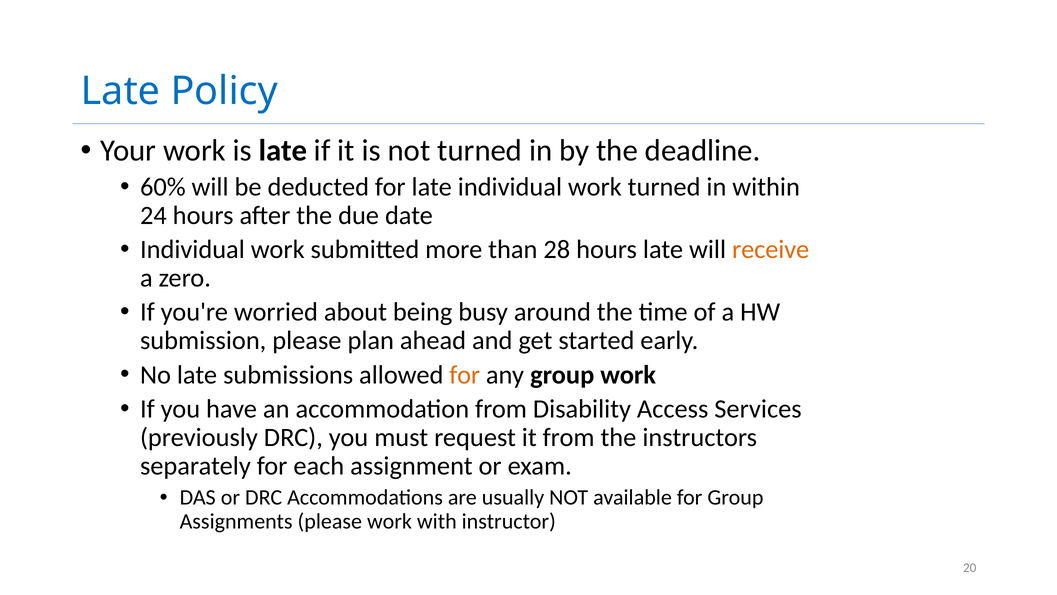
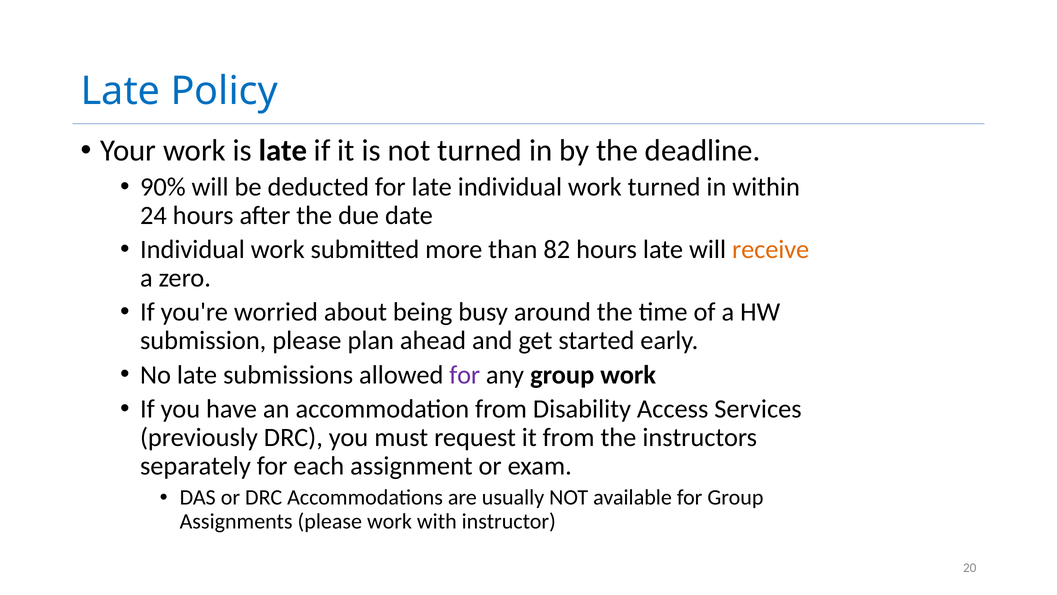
60%: 60% -> 90% (163, 187)
28: 28 -> 82 (557, 249)
for colour: orange -> purple (465, 375)
